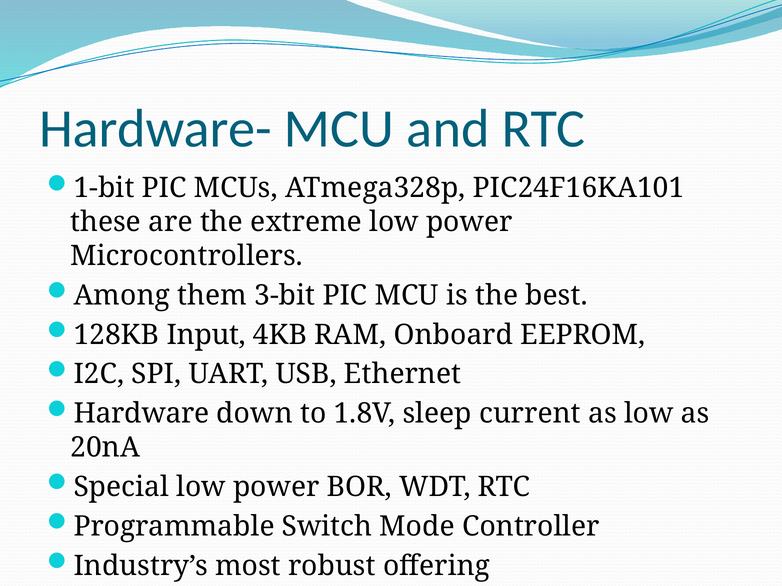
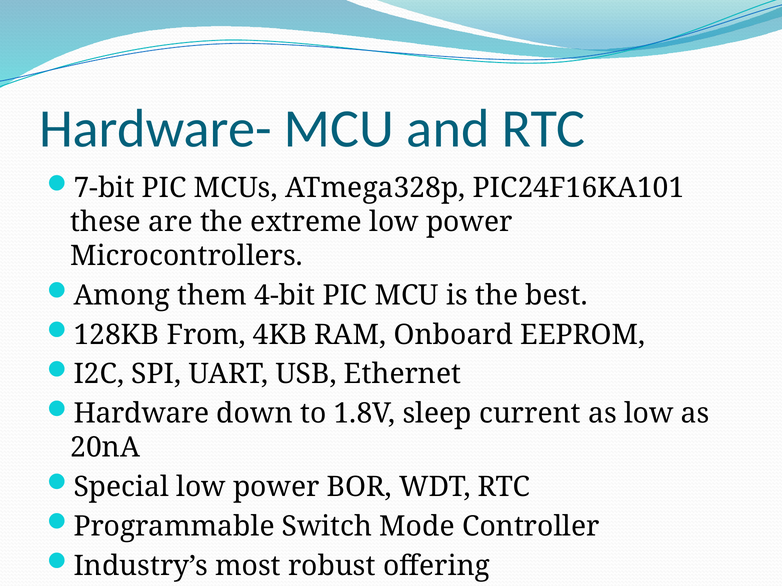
1-bit: 1-bit -> 7-bit (104, 188)
3-bit: 3-bit -> 4-bit (285, 296)
Input: Input -> From (206, 335)
